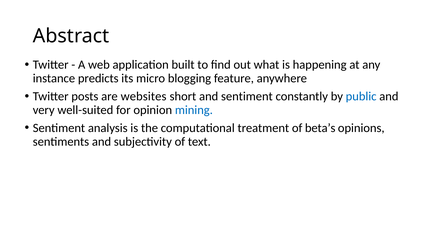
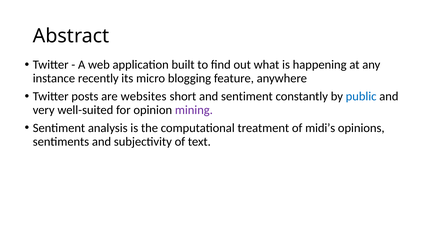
predicts: predicts -> recently (98, 78)
mining colour: blue -> purple (194, 110)
beta’s: beta’s -> midi’s (320, 128)
